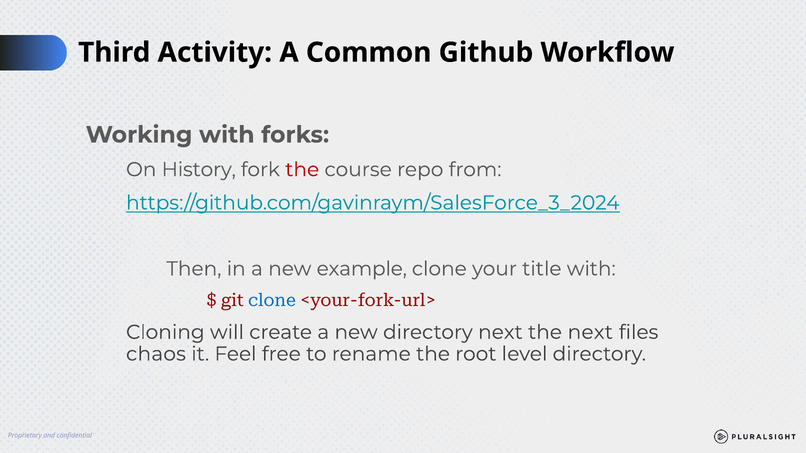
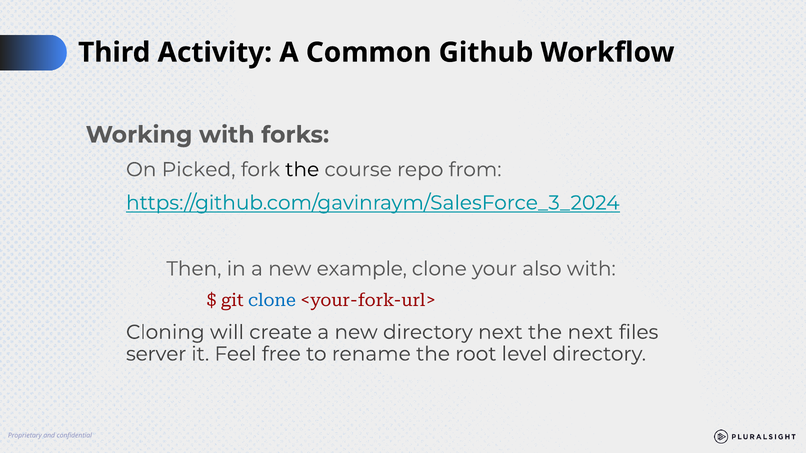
History: History -> Picked (199, 170)
the colour: red -> black (302, 170)
title: title -> also (542, 269)
chaos: chaos -> server (156, 354)
